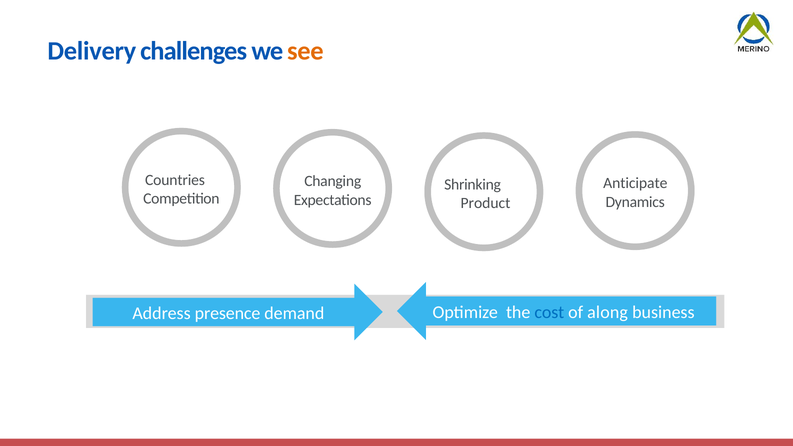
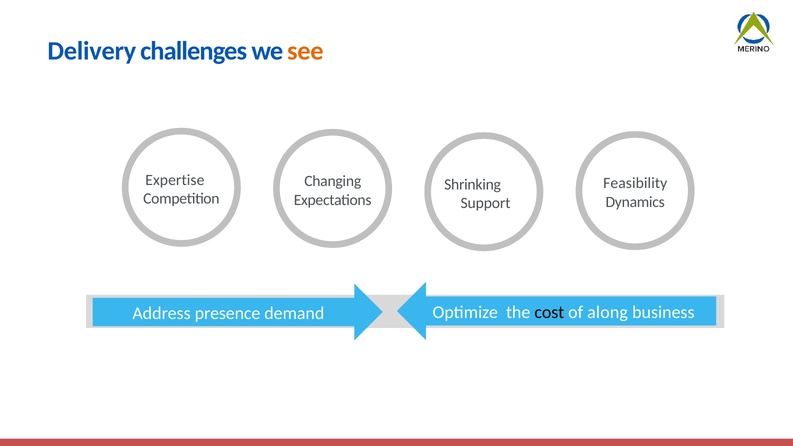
Countries: Countries -> Expertise (175, 180)
Anticipate: Anticipate -> Feasibility (635, 183)
Product: Product -> Support (486, 203)
cost colour: blue -> black (549, 312)
